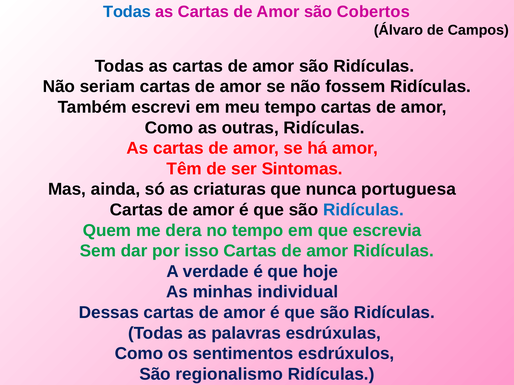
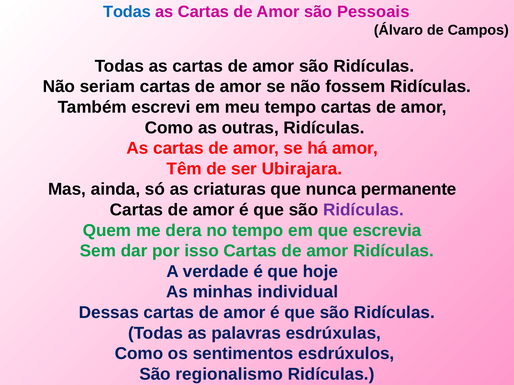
Cobertos: Cobertos -> Pessoais (373, 12)
Sintomas: Sintomas -> Ubirajara (302, 169)
portuguesa: portuguesa -> permanente (409, 190)
Ridículas colour: blue -> purple (363, 210)
